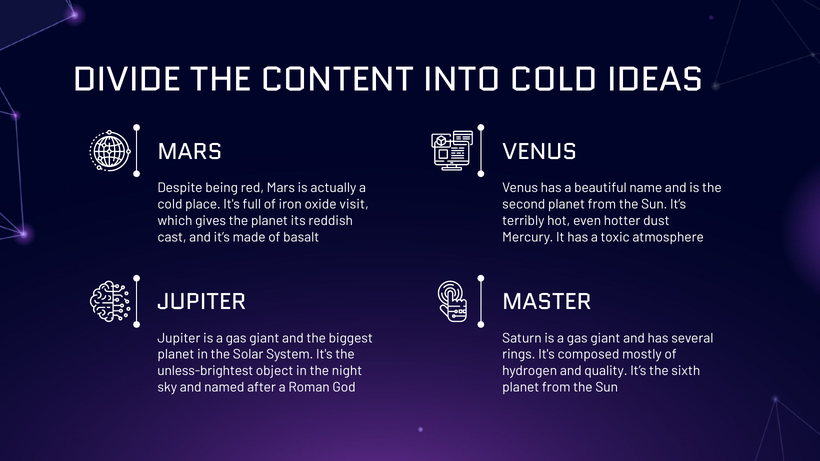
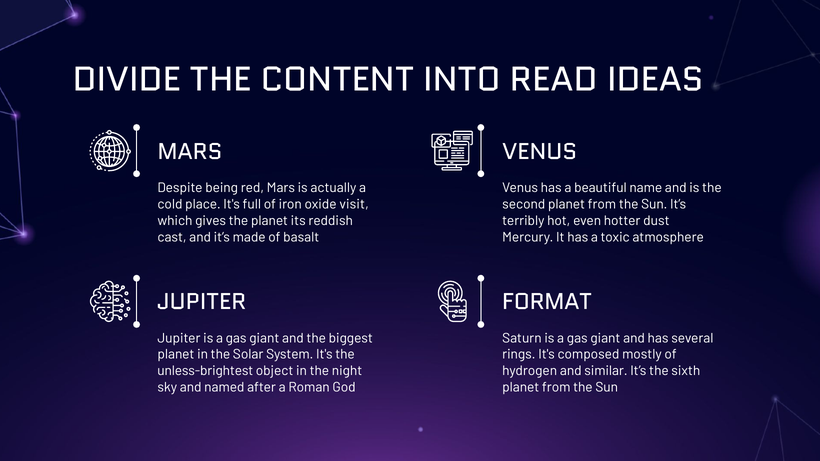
INTO COLD: COLD -> READ (554, 79)
MASTER: MASTER -> FORMAT (547, 302)
quality: quality -> similar (606, 371)
